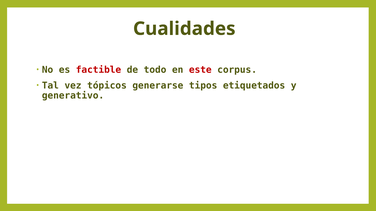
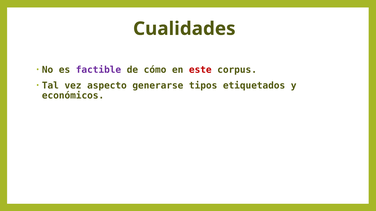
factible colour: red -> purple (98, 70)
todo: todo -> cómo (155, 70)
tópicos: tópicos -> aspecto (107, 86)
generativo: generativo -> económicos (73, 96)
